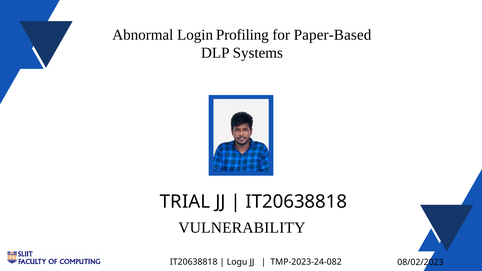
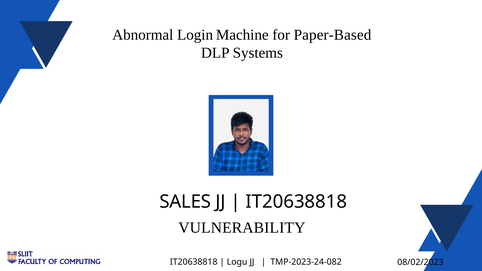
Profiling: Profiling -> Machine (242, 35)
TRIAL: TRIAL -> SALES (185, 202)
